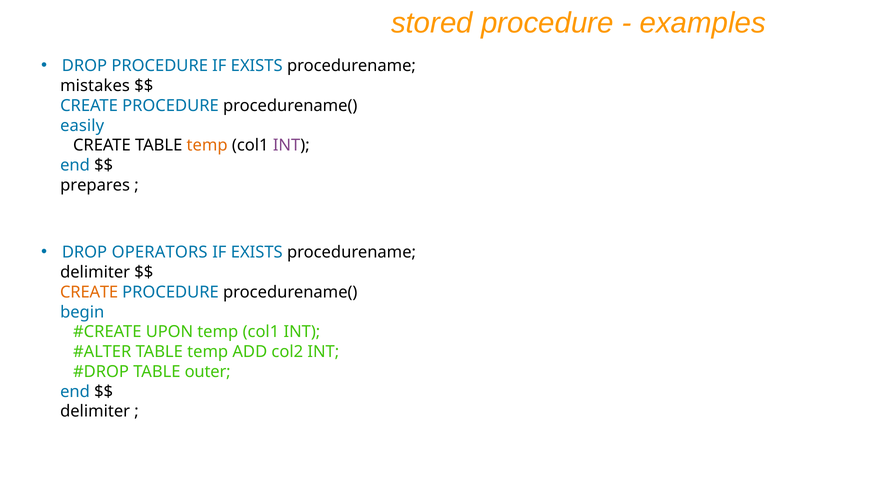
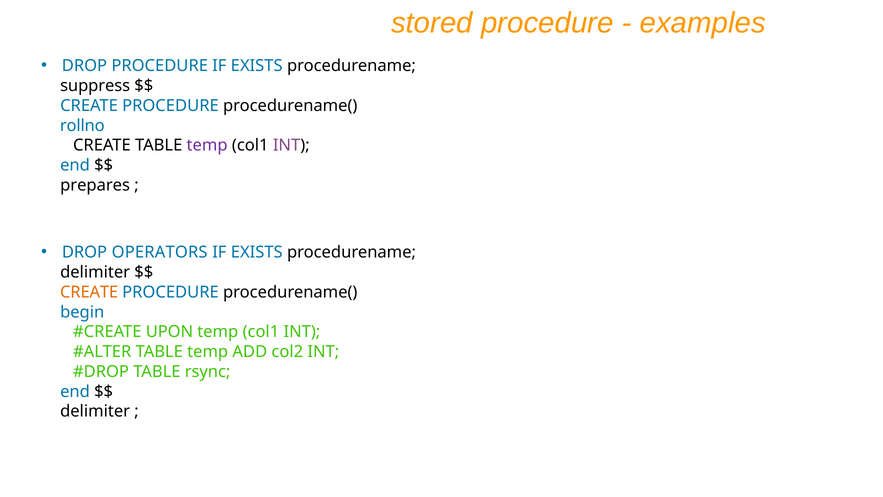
mistakes: mistakes -> suppress (95, 86)
easily: easily -> rollno (82, 125)
temp colour: orange -> purple (207, 145)
outer: outer -> rsync (208, 371)
